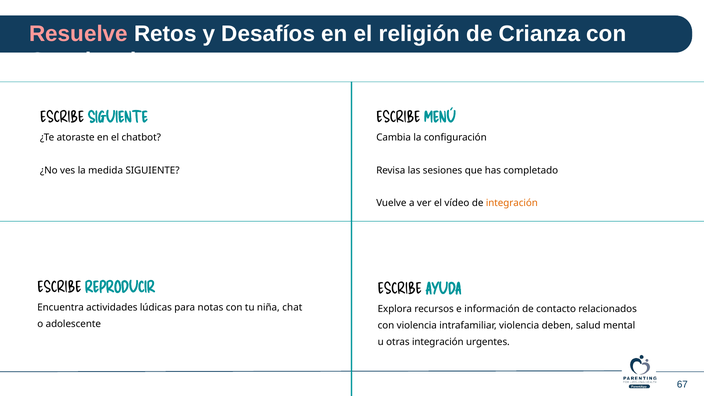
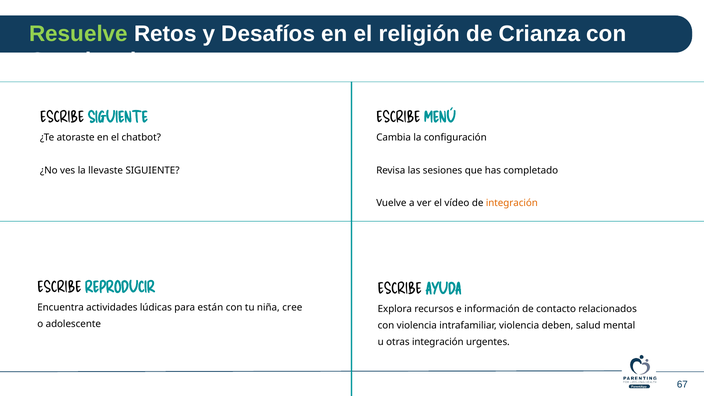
Resuelve colour: pink -> light green (78, 34)
medida: medida -> llevaste (106, 170)
notas: notas -> están (210, 307)
chat: chat -> cree (292, 307)
